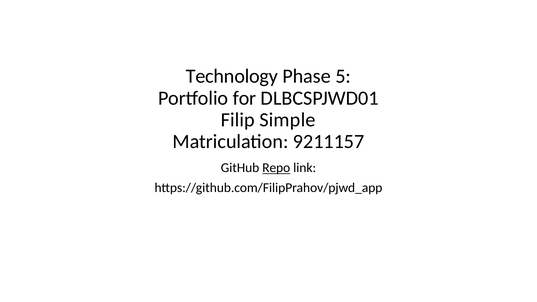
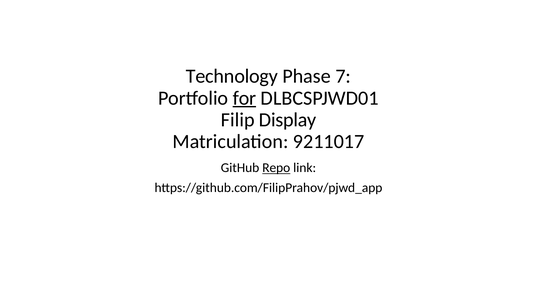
5: 5 -> 7 (343, 76)
for underline: none -> present (245, 98)
Simple: Simple -> Display (288, 120)
9211157: 9211157 -> 9211017 (329, 142)
